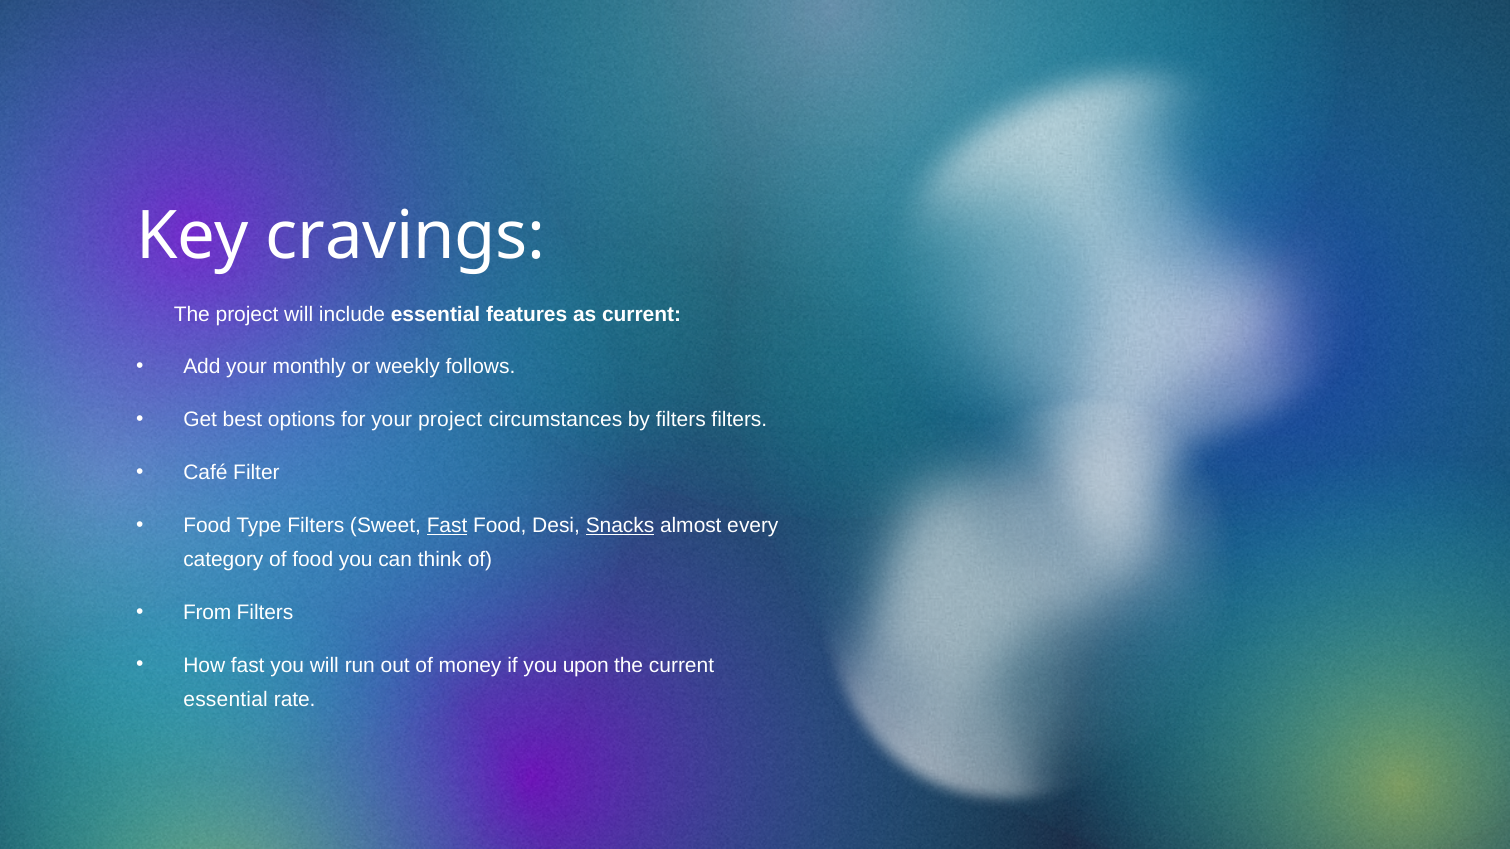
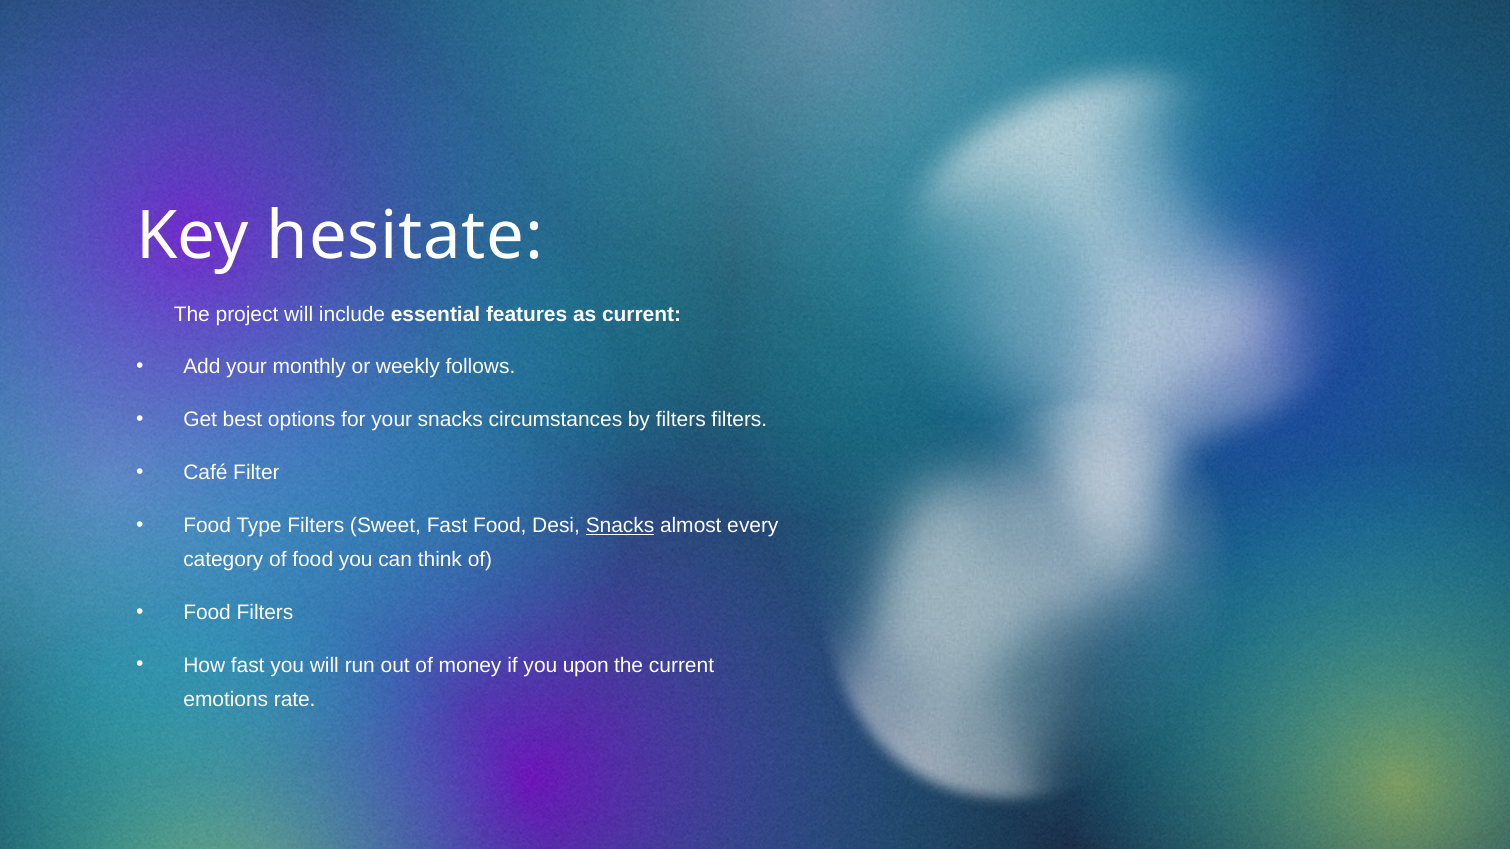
cravings: cravings -> hesitate (405, 237)
your project: project -> snacks (450, 420)
Fast underline: present -> none (447, 526)
From: From -> Food (207, 613)
essential: essential -> emotions (226, 700)
